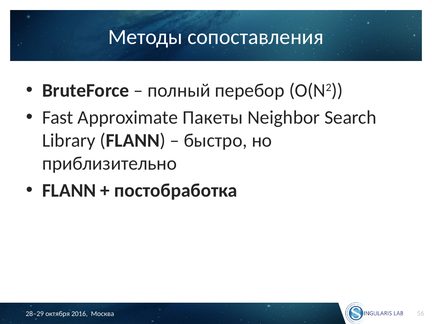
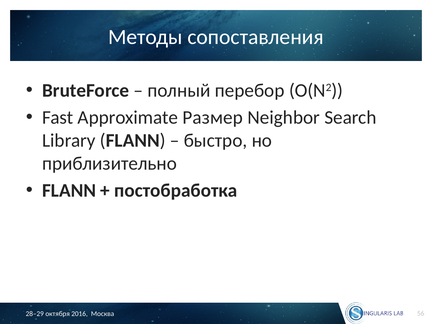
Пакеты: Пакеты -> Размер (213, 118)
